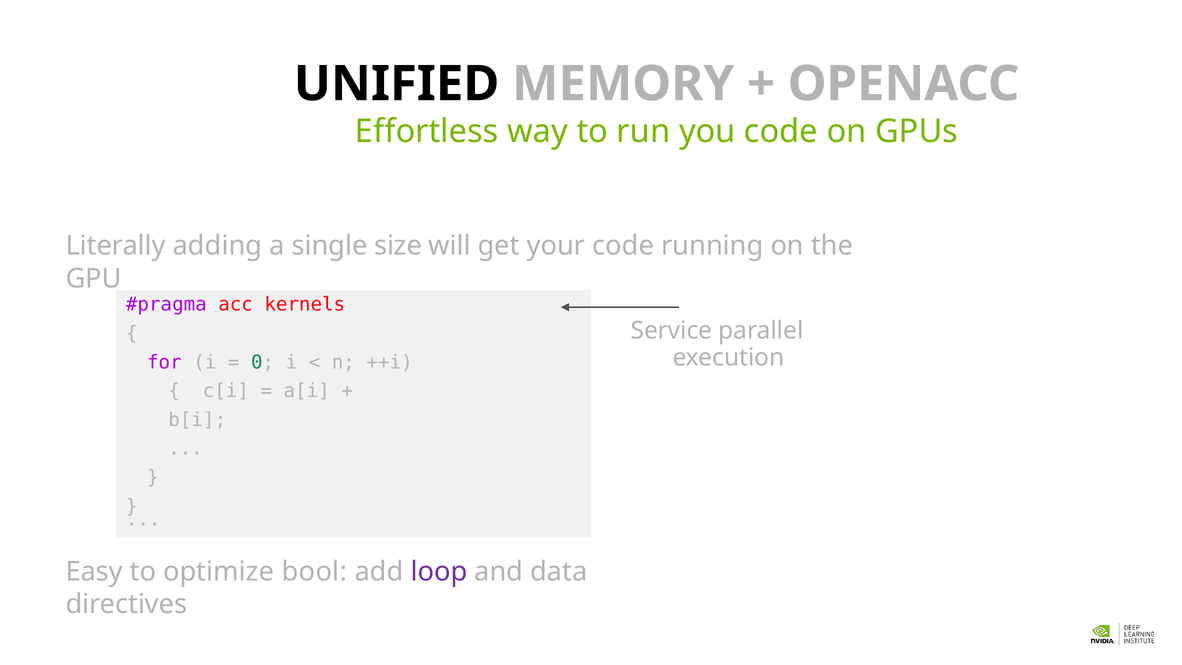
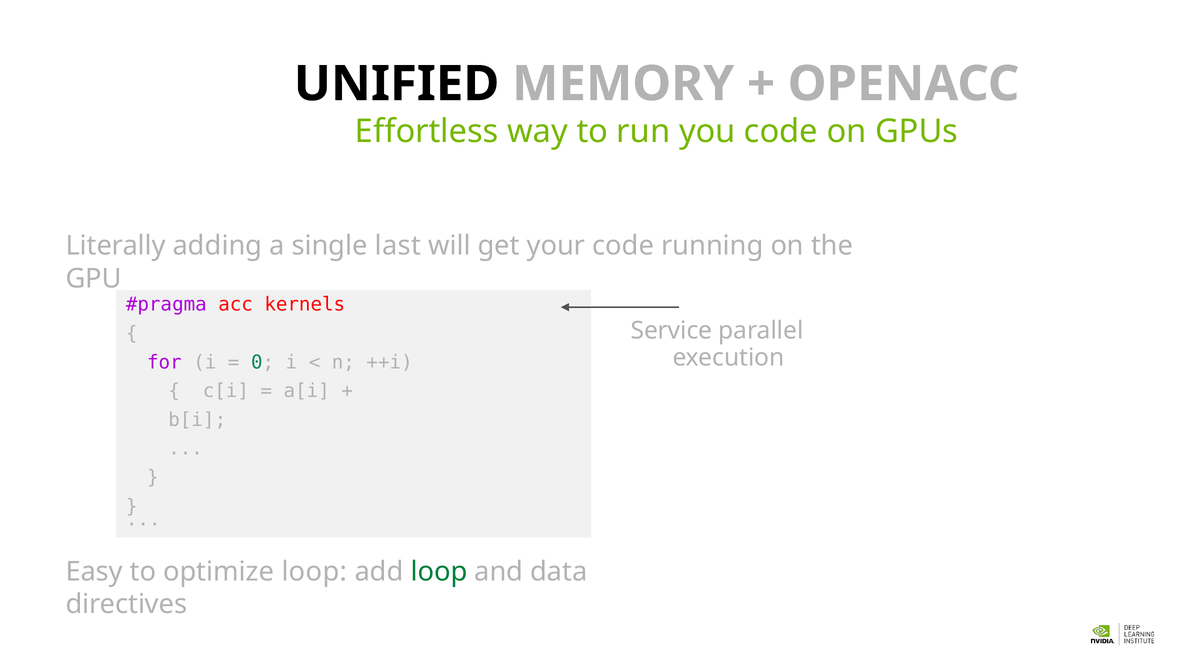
size: size -> last (398, 246)
optimize bool: bool -> loop (314, 571)
loop colour: purple -> green (439, 571)
